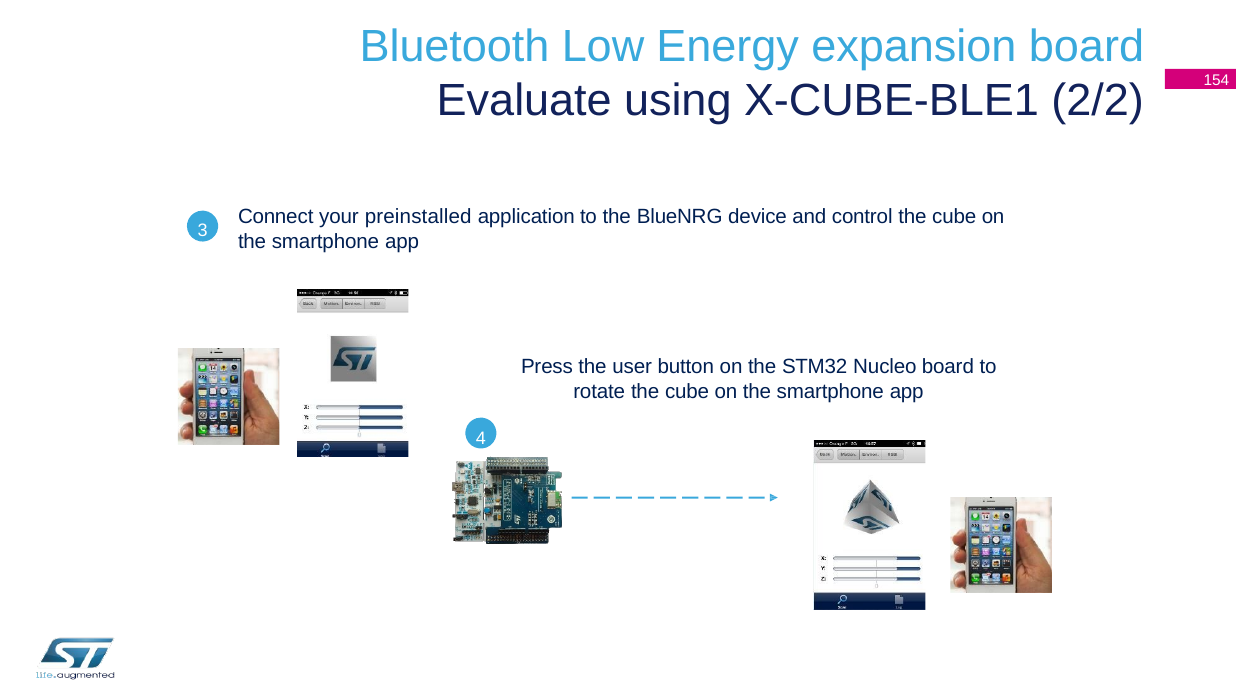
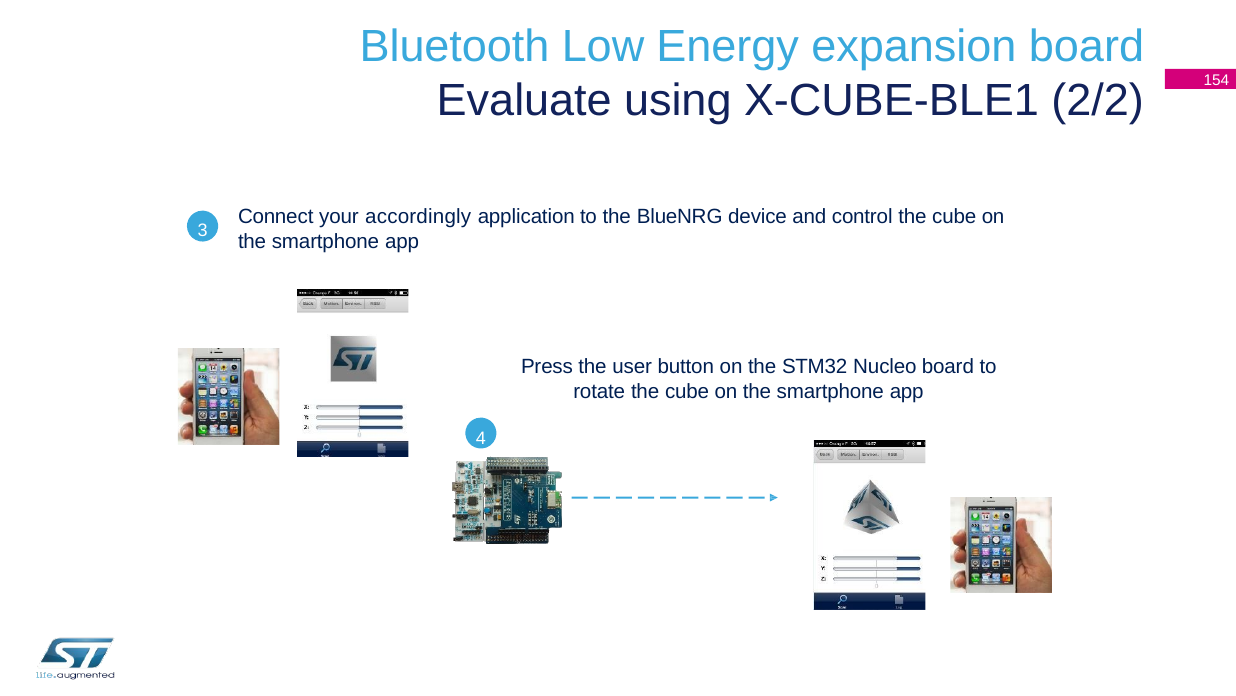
preinstalled: preinstalled -> accordingly (418, 217)
